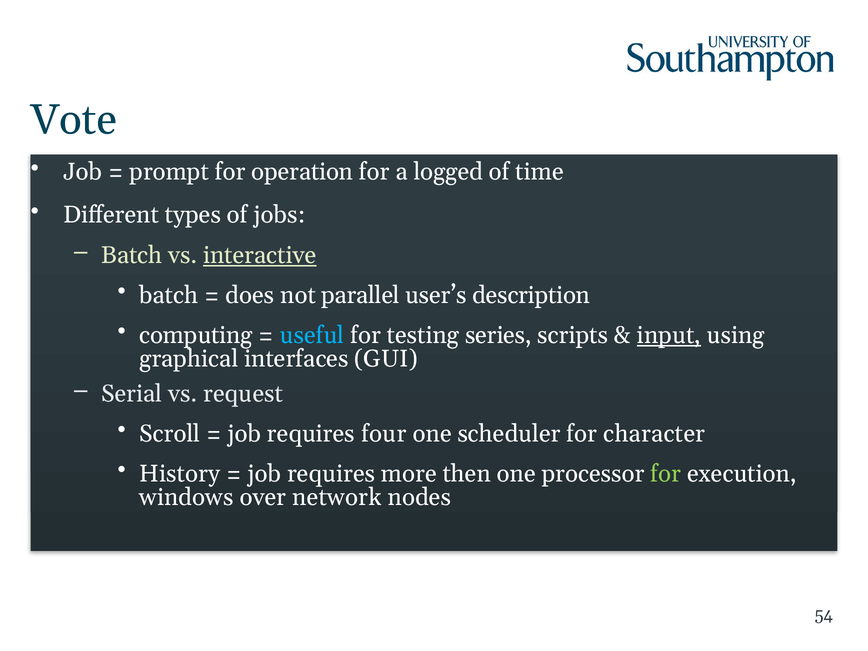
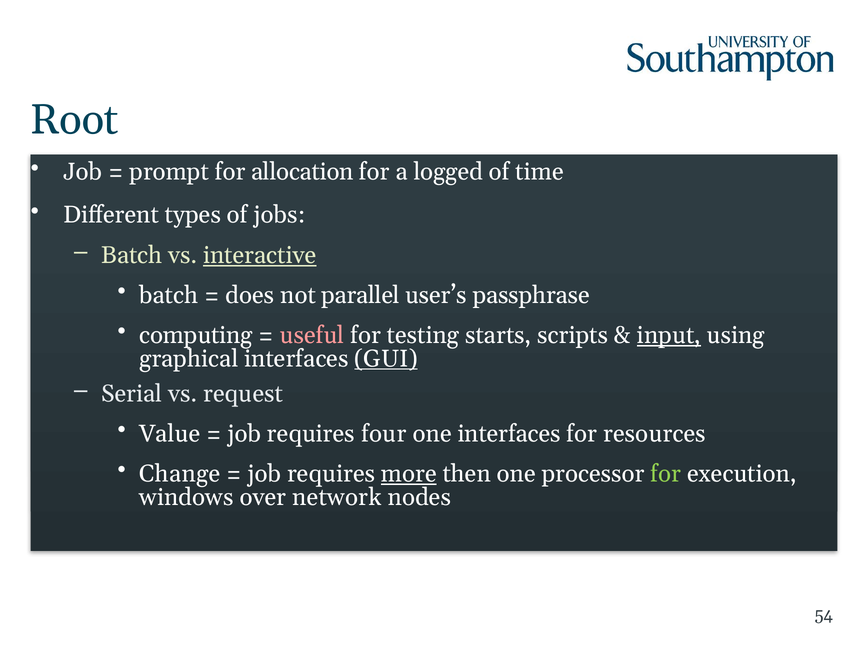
Vote: Vote -> Root (74, 120)
operation: operation -> allocation (302, 172)
description: description -> passphrase (531, 295)
useful colour: light blue -> pink (312, 335)
series: series -> starts (498, 335)
GUI underline: none -> present (386, 359)
Scroll: Scroll -> Value (170, 434)
one scheduler: scheduler -> interfaces (509, 434)
character: character -> resources (654, 434)
History: History -> Change (180, 474)
more underline: none -> present (409, 474)
